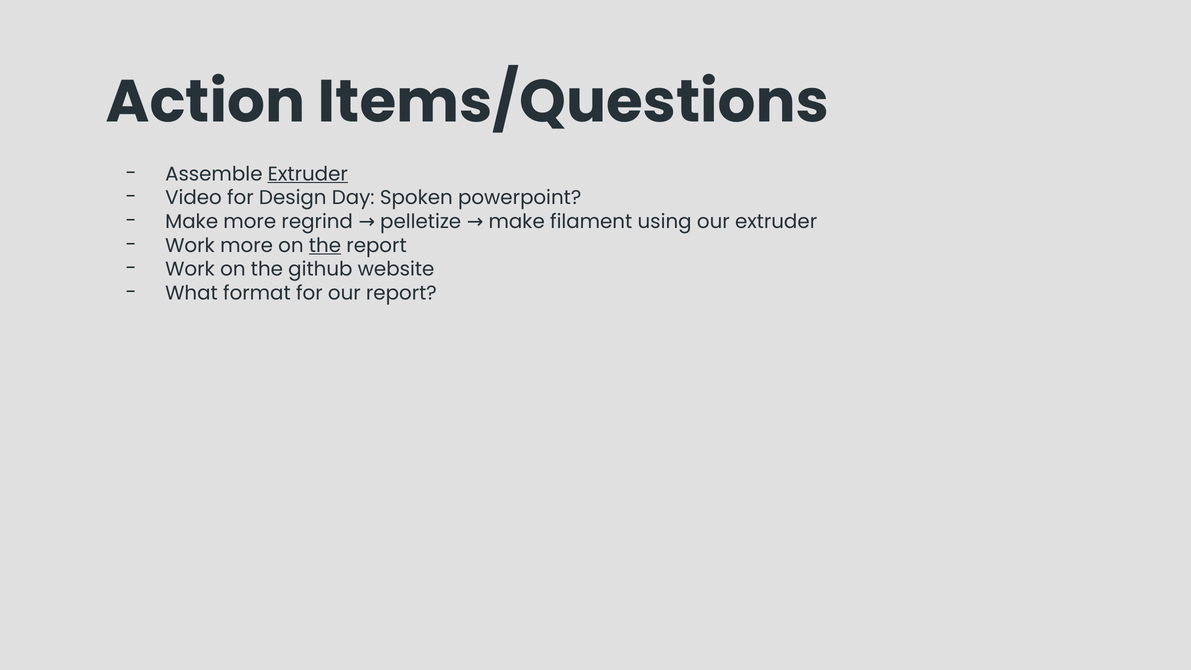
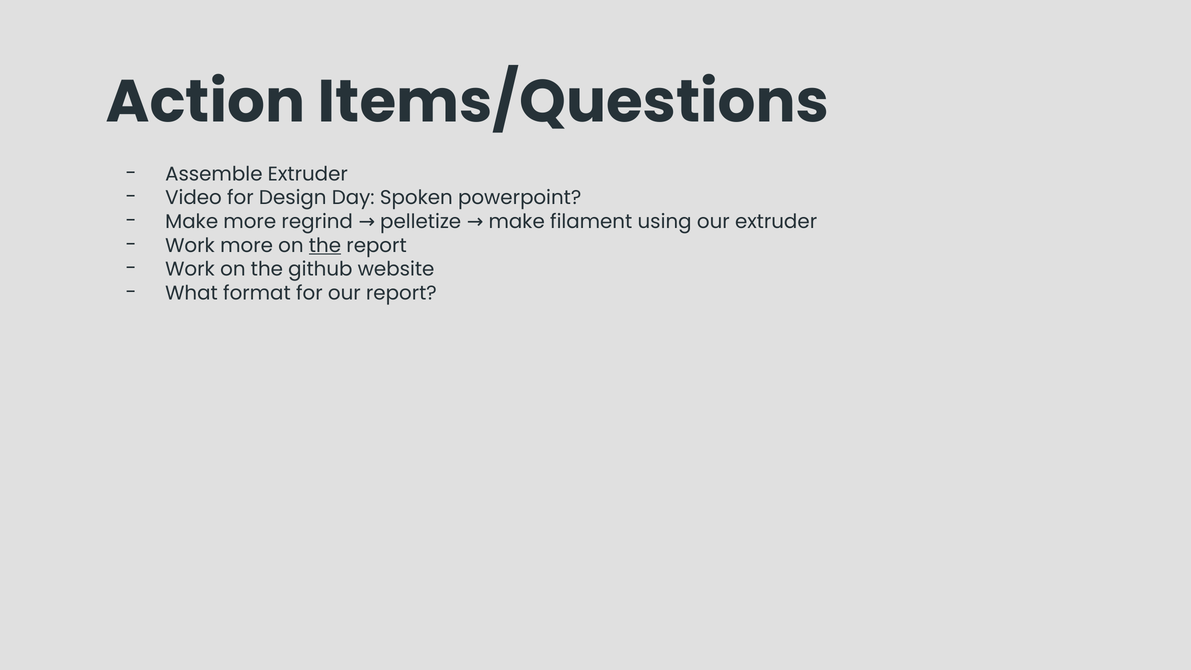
Extruder underline: present -> none (308, 174)
